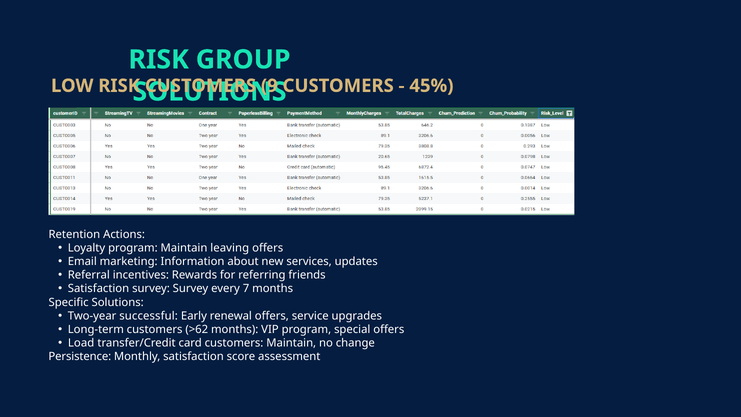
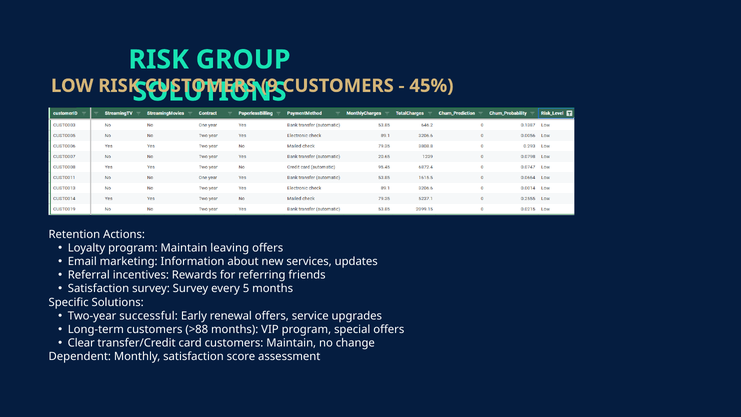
7: 7 -> 5 (246, 289)
>62: >62 -> >88 (197, 329)
Load: Load -> Clear (81, 343)
Persistence: Persistence -> Dependent (80, 357)
